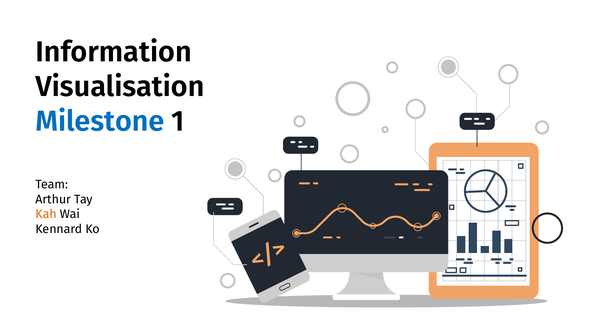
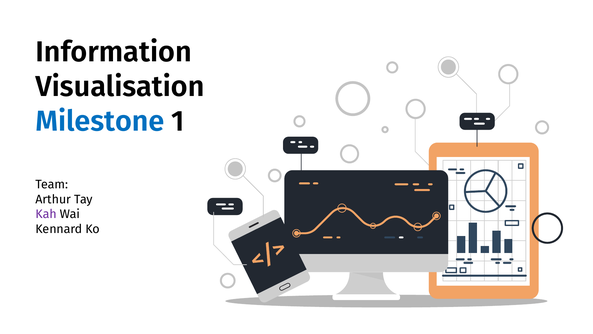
Kah colour: orange -> purple (46, 214)
